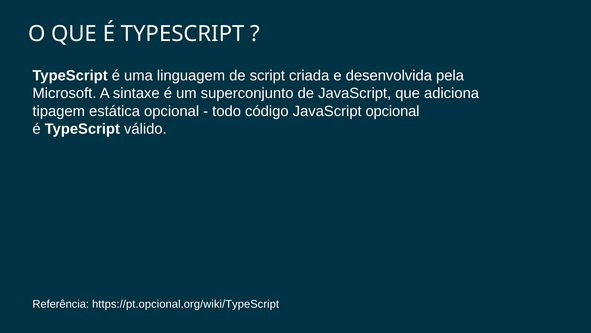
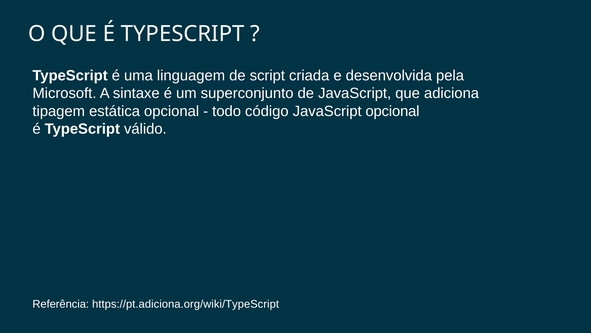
https://pt.opcional.org/wiki/TypeScript: https://pt.opcional.org/wiki/TypeScript -> https://pt.adiciona.org/wiki/TypeScript (186, 304)
